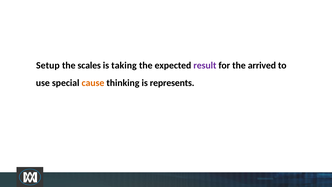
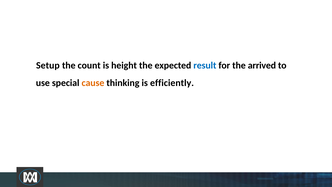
scales: scales -> count (89, 65)
taking: taking -> height (124, 65)
result colour: purple -> blue (205, 65)
represents: represents -> efficiently (172, 83)
